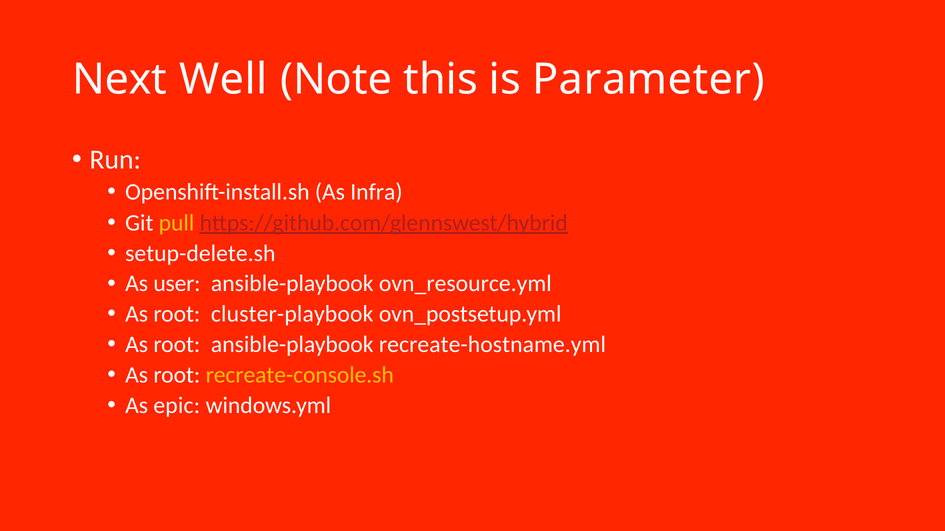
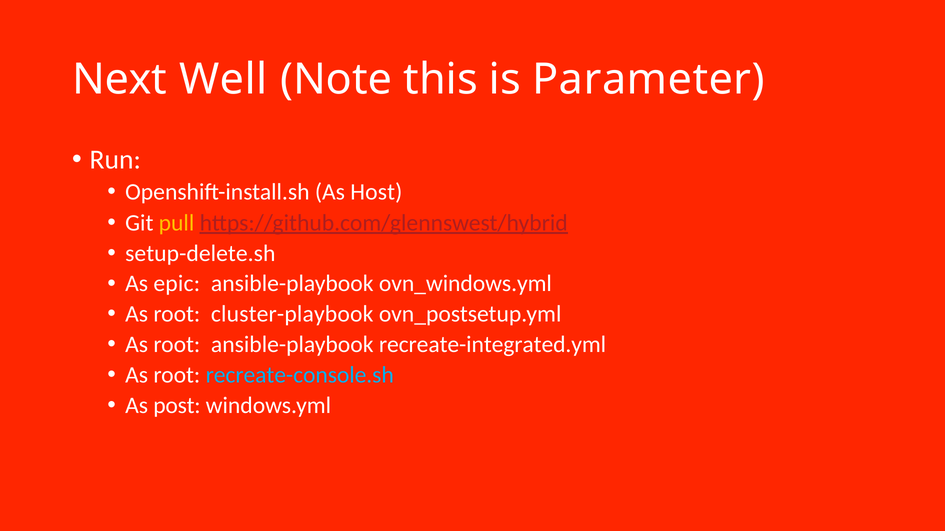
Infra: Infra -> Host (376, 192)
user: user -> epic (177, 284)
ovn_resource.yml: ovn_resource.yml -> ovn_windows.yml (465, 284)
recreate-hostname.yml: recreate-hostname.yml -> recreate-integrated.yml (493, 345)
recreate-console.sh colour: yellow -> light blue (300, 375)
epic: epic -> post (177, 406)
